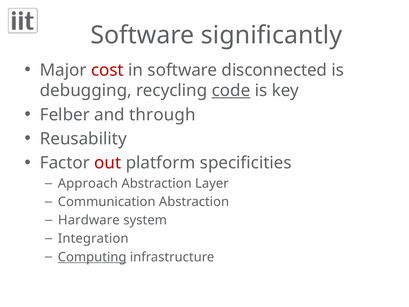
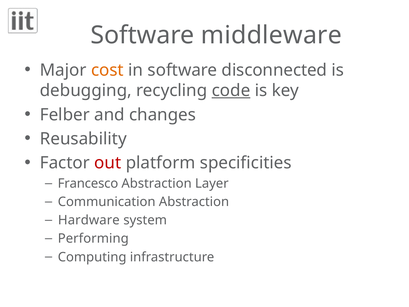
significantly: significantly -> middleware (271, 35)
cost colour: red -> orange (107, 70)
through: through -> changes (163, 115)
Approach: Approach -> Francesco (88, 183)
Integration: Integration -> Performing (93, 238)
Computing underline: present -> none (92, 257)
